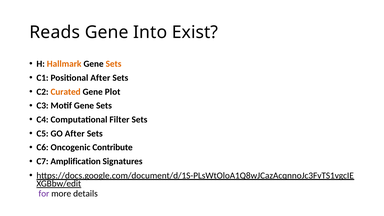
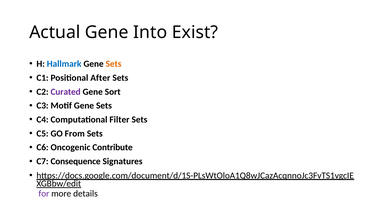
Reads: Reads -> Actual (55, 32)
Hallmark colour: orange -> blue (64, 64)
Curated colour: orange -> purple (66, 92)
Plot: Plot -> Sort (113, 92)
GO After: After -> From (75, 134)
Amplification: Amplification -> Consequence (76, 161)
